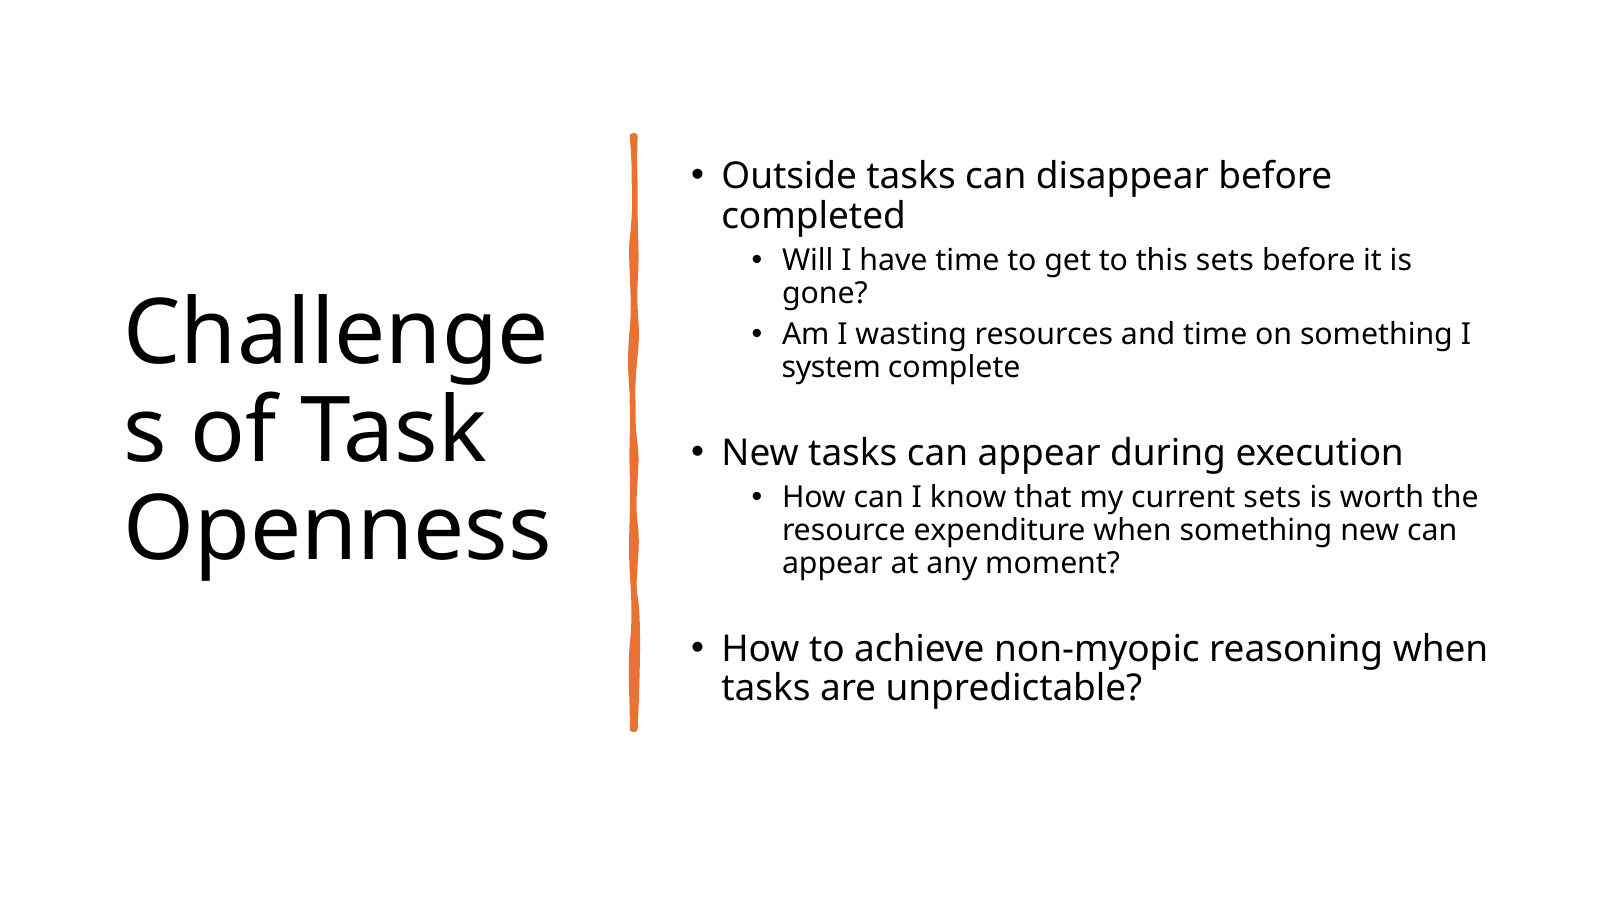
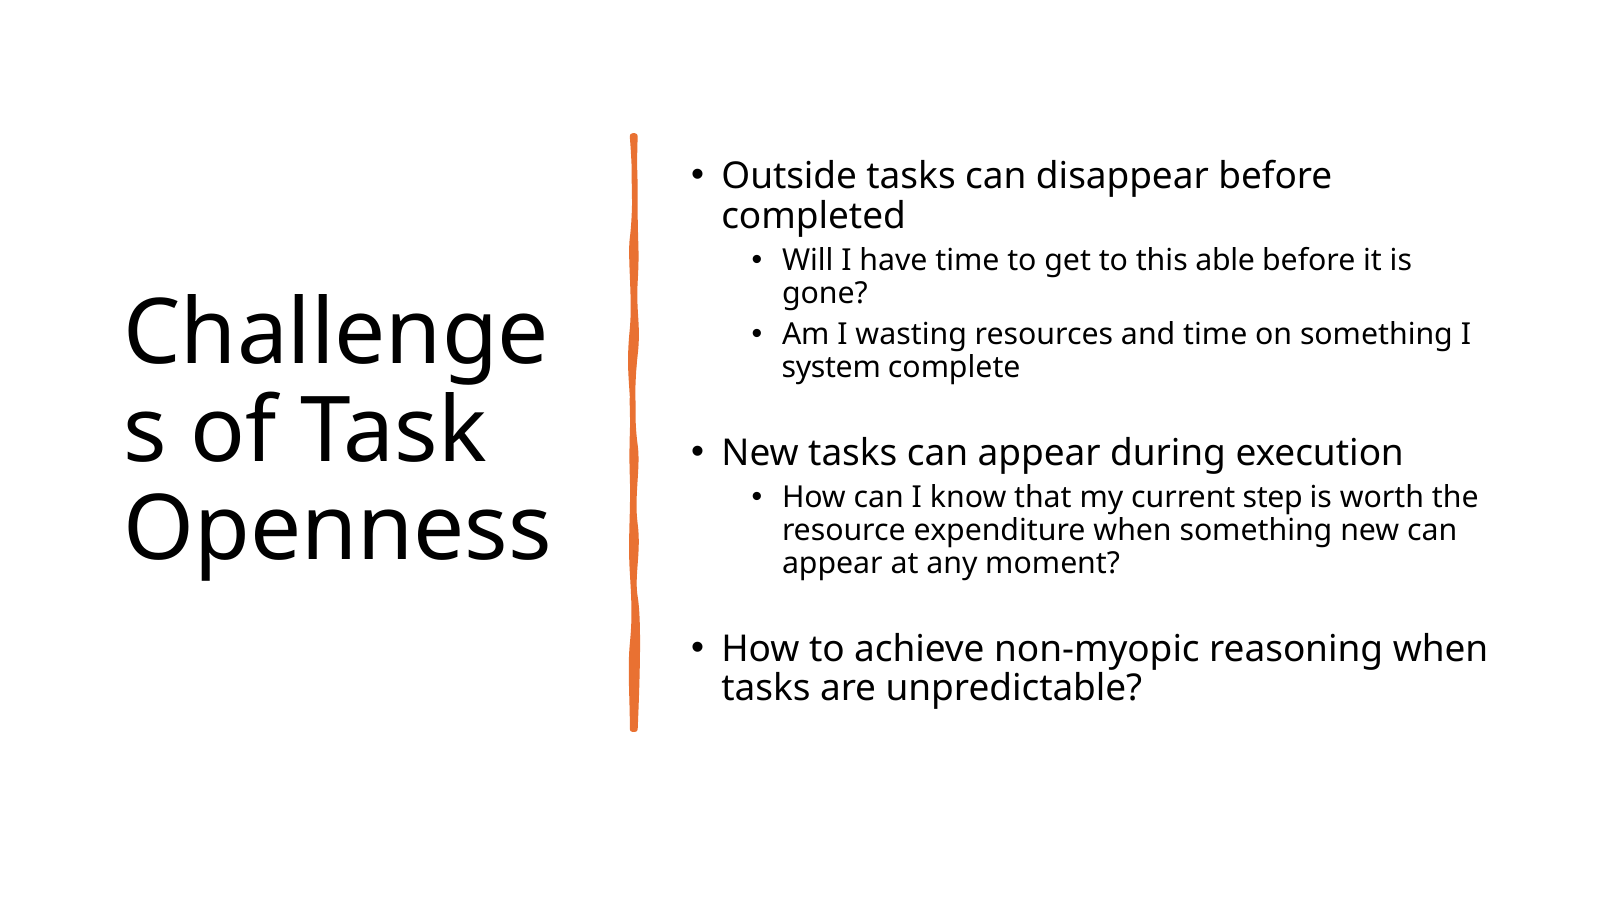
this sets: sets -> able (1225, 261)
current sets: sets -> step (1273, 498)
